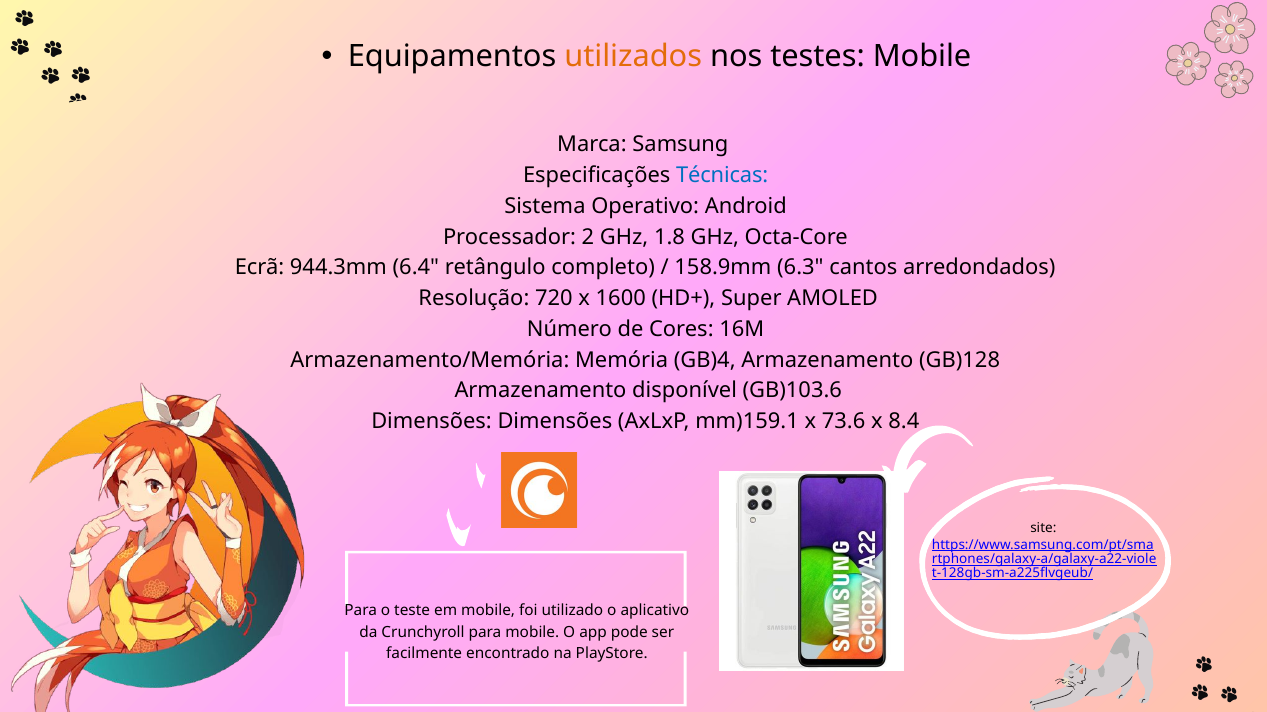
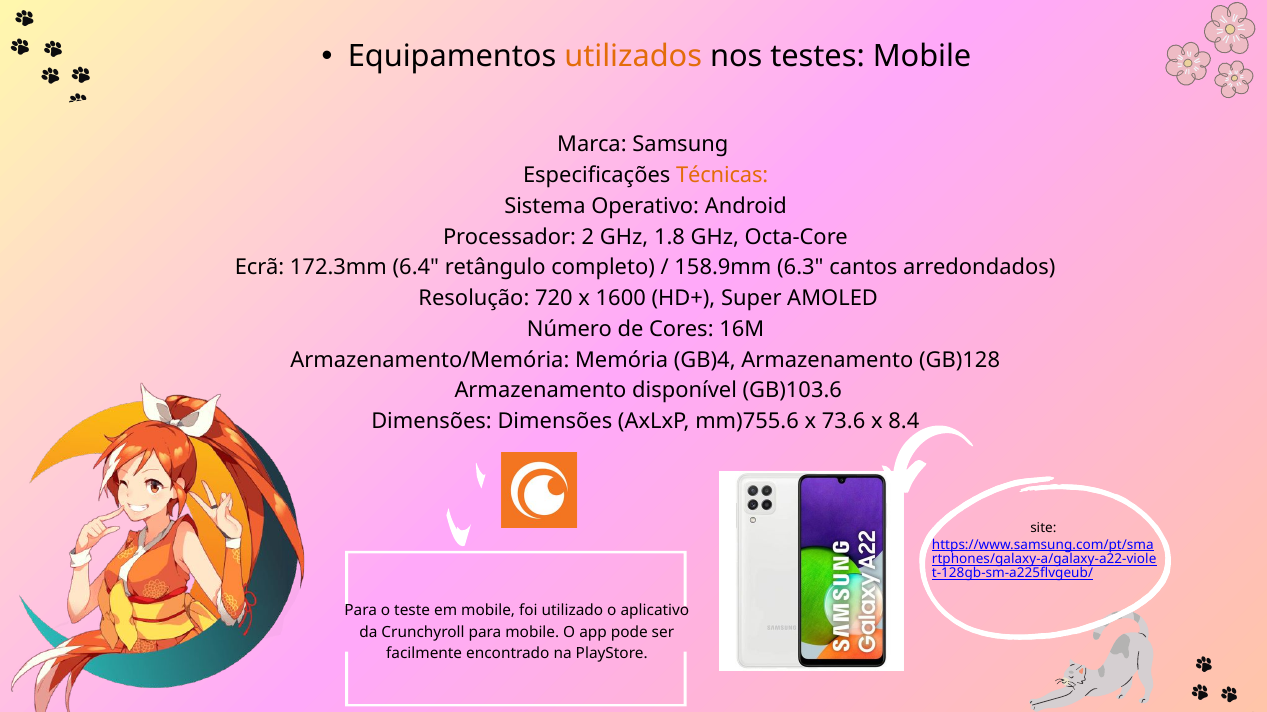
Técnicas colour: blue -> orange (722, 176)
944.3mm: 944.3mm -> 172.3mm (338, 268)
mm)159.1: mm)159.1 -> mm)755.6 (747, 422)
